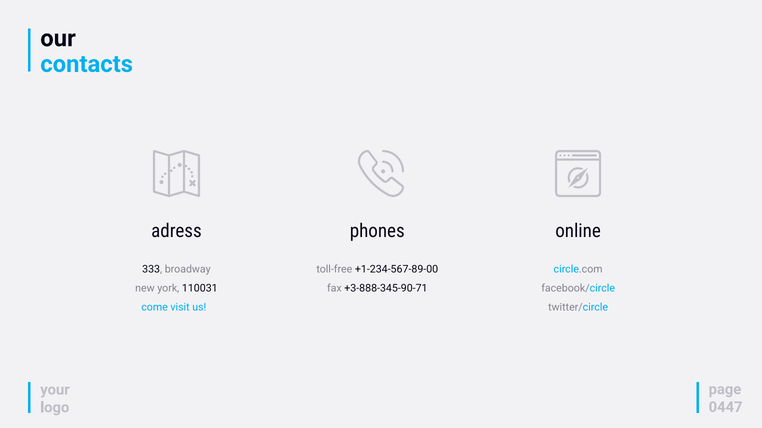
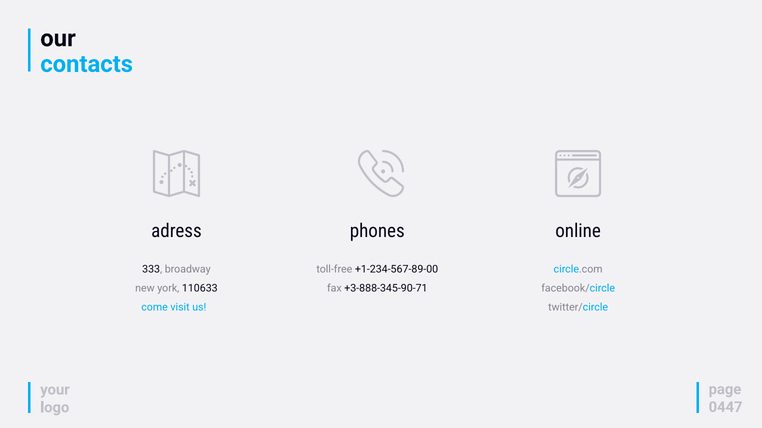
110031: 110031 -> 110633 (200, 289)
